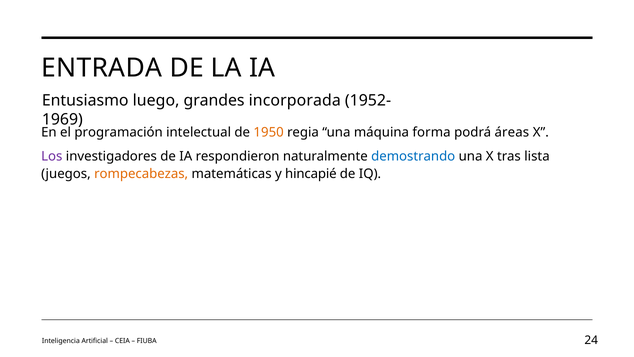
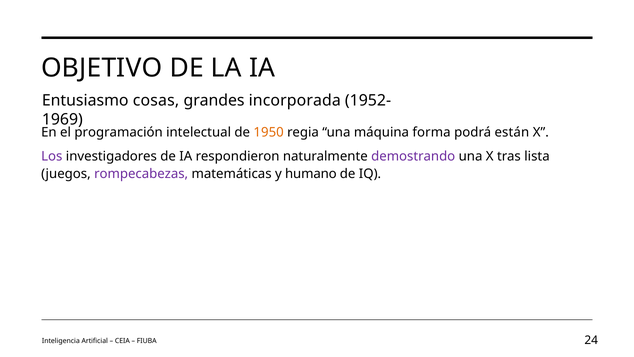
ENTRADA: ENTRADA -> OBJETIVO (102, 68)
luego: luego -> cosas (156, 100)
áreas: áreas -> están (512, 132)
demostrando colour: blue -> purple (413, 156)
rompecabezas colour: orange -> purple (141, 174)
hincapié: hincapié -> humano (311, 174)
